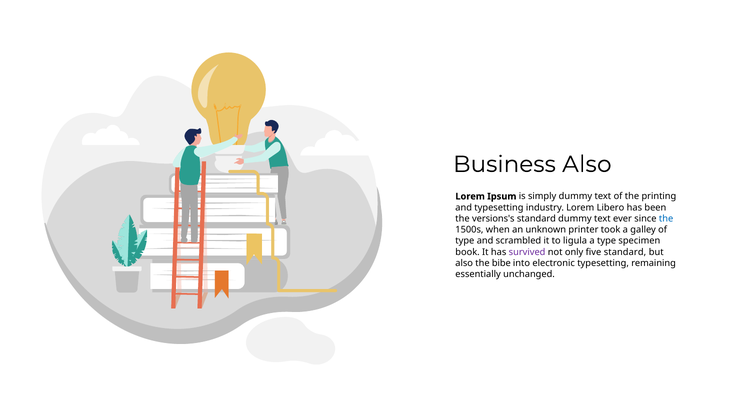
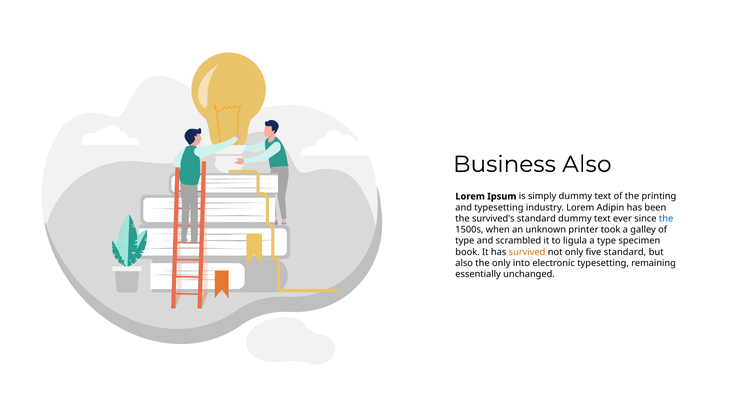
Libero: Libero -> Adipin (611, 207)
versions's: versions's -> survived's (493, 219)
survived colour: purple -> orange (527, 252)
the bibe: bibe -> only (501, 263)
